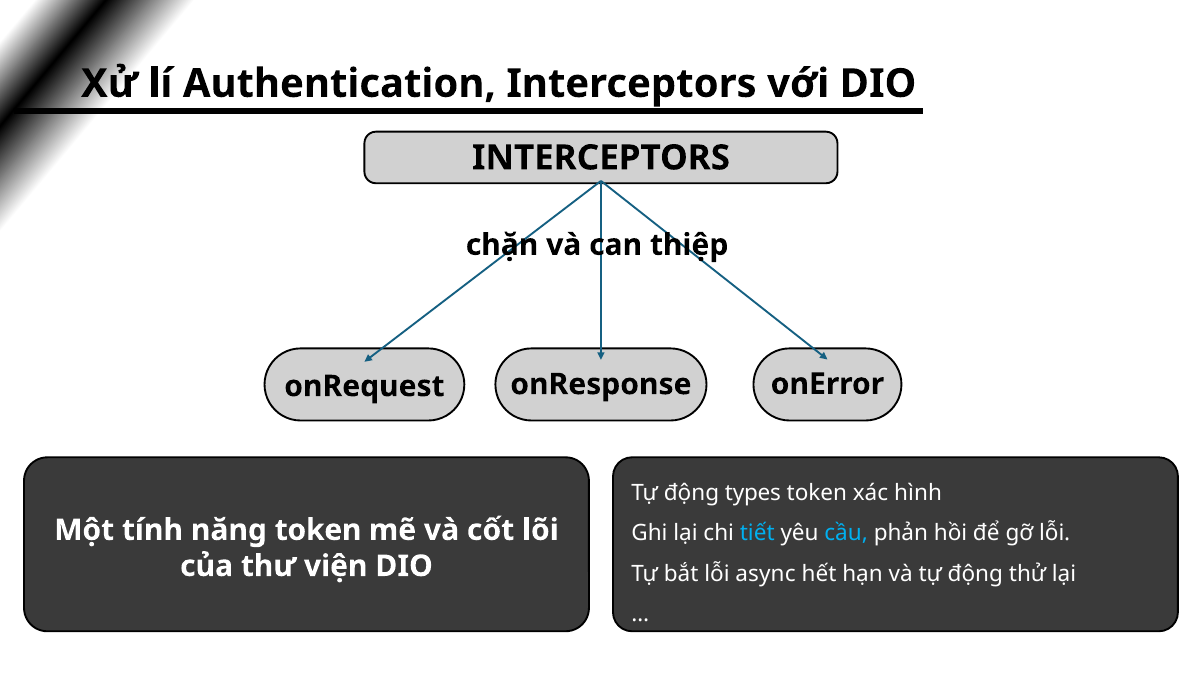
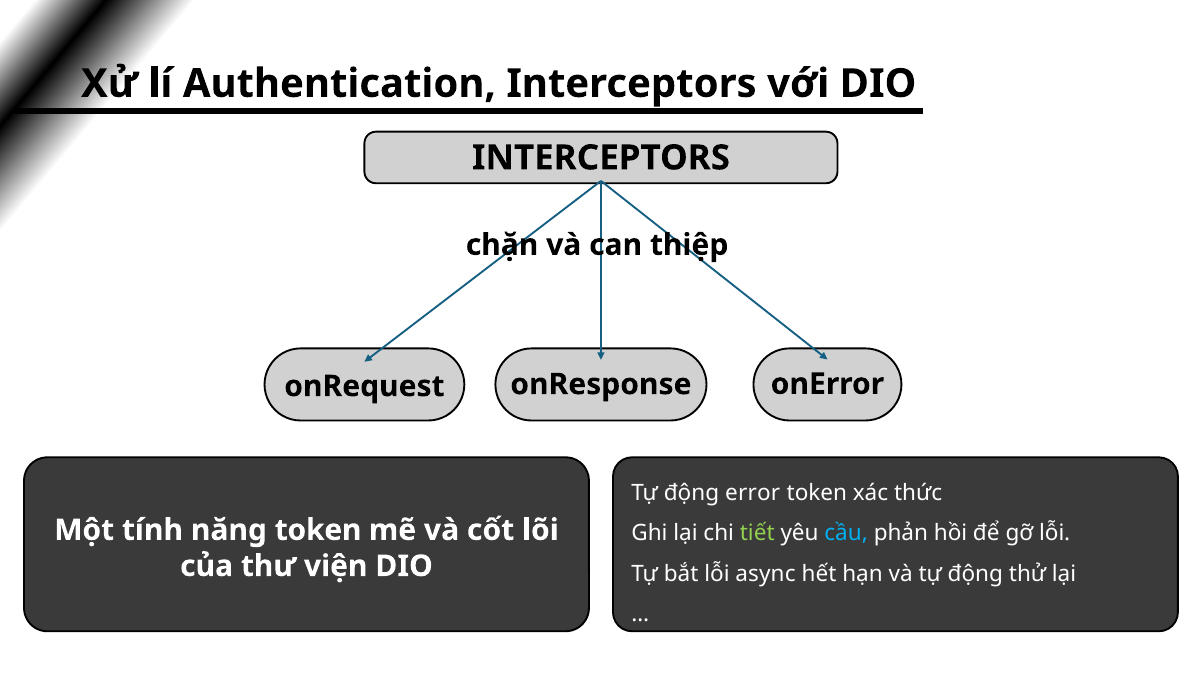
types: types -> error (753, 493)
hình: hình -> thức (918, 493)
tiết colour: light blue -> light green (757, 533)
